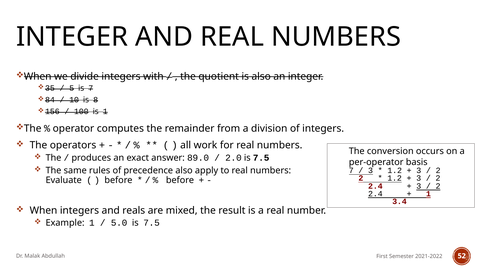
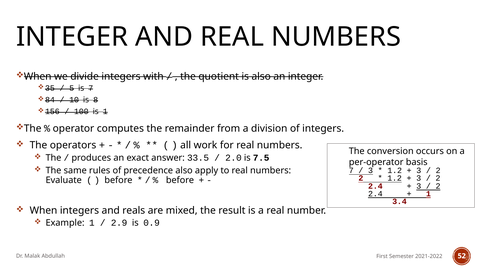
89.0: 89.0 -> 33.5 (198, 158)
5.0: 5.0 -> 2.9 (119, 223)
7.5: 7.5 -> 0.9 (152, 223)
